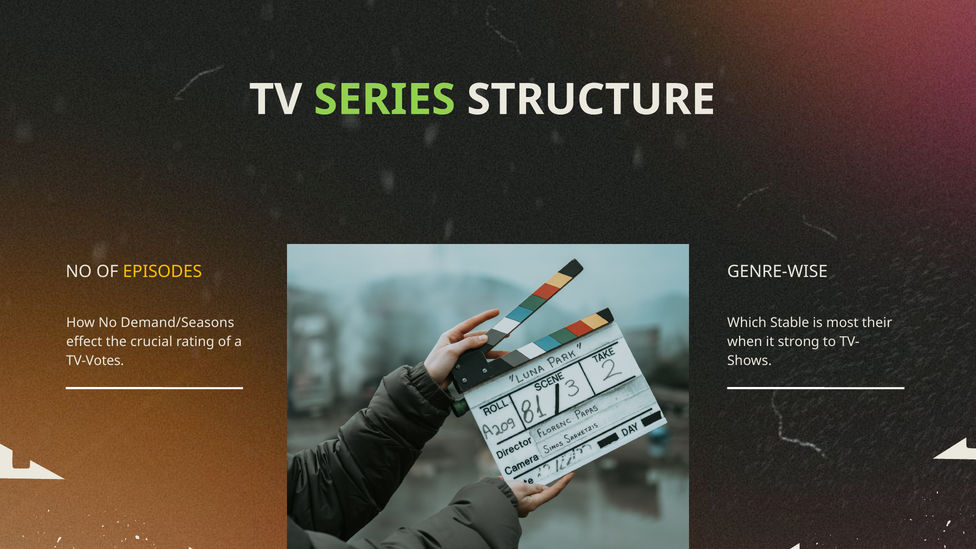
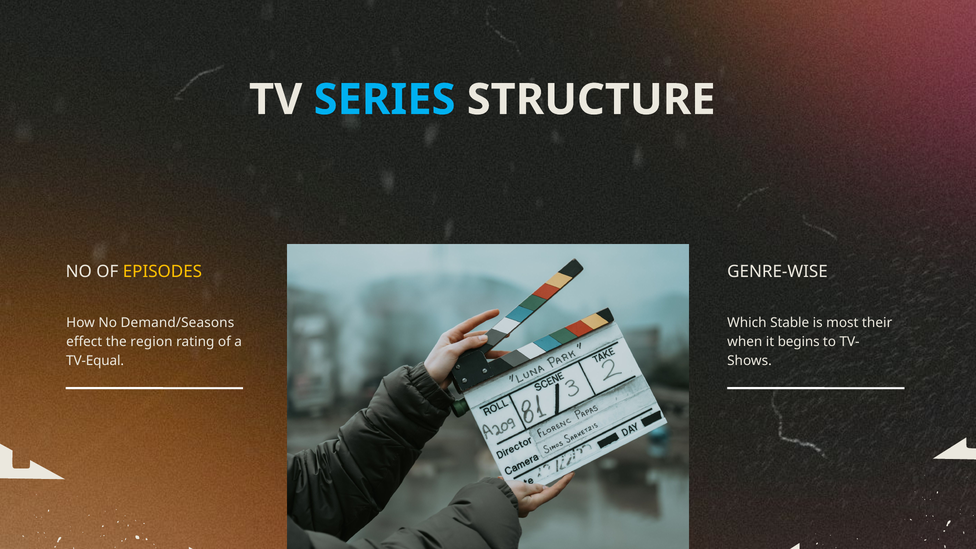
SERIES colour: light green -> light blue (385, 100)
crucial: crucial -> region (151, 342)
strong: strong -> begins (799, 342)
TV-Votes: TV-Votes -> TV-Equal (95, 361)
